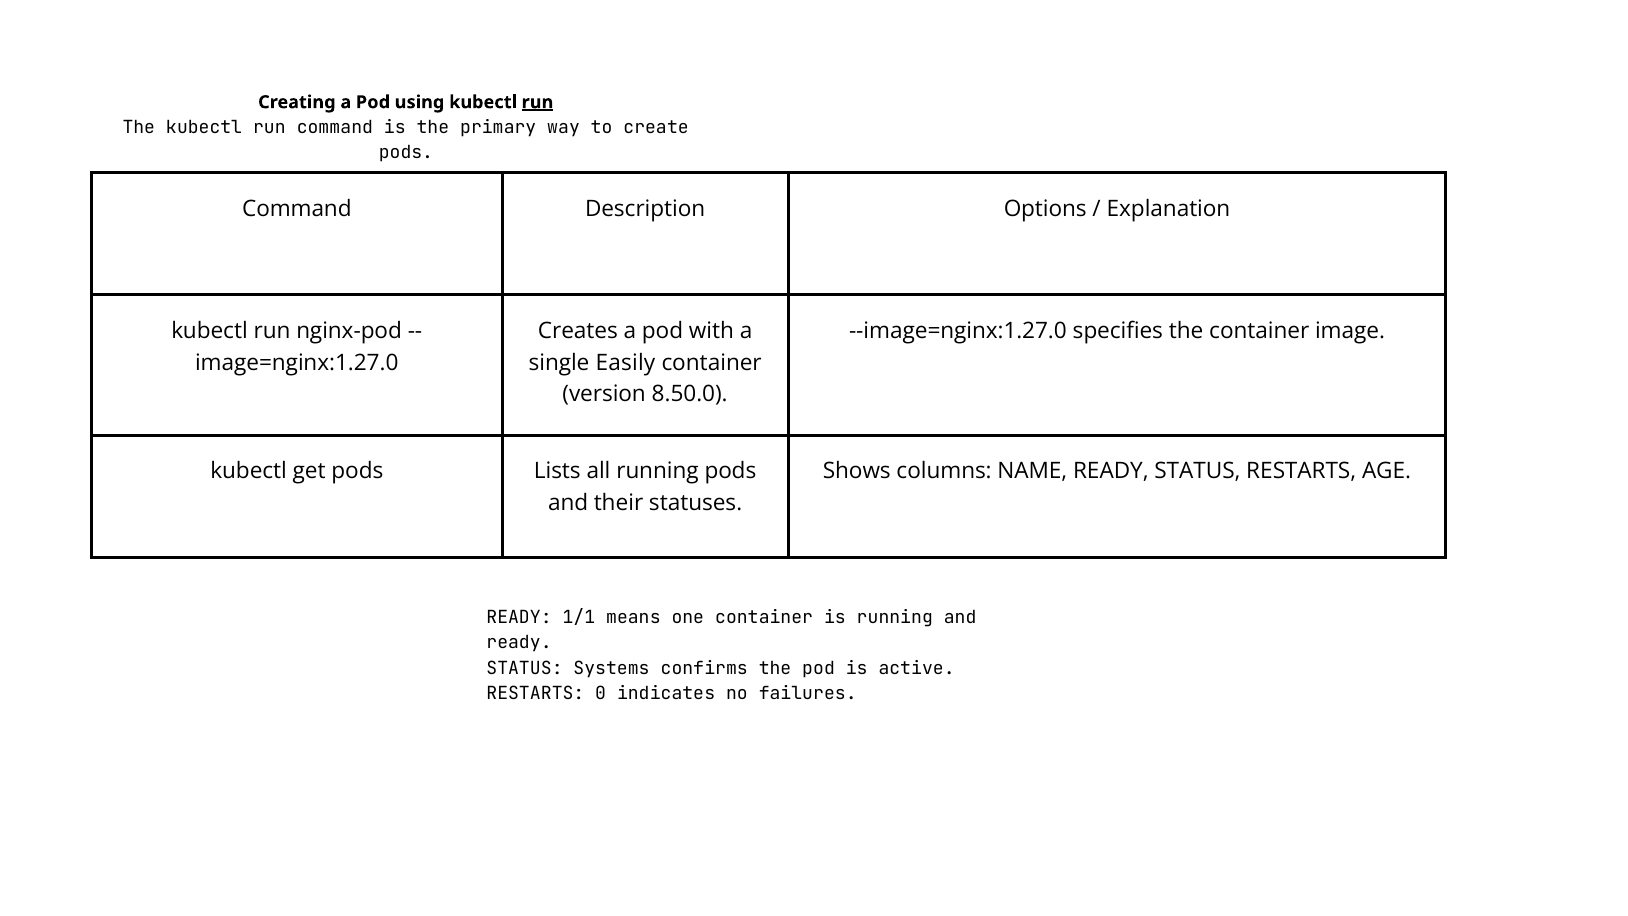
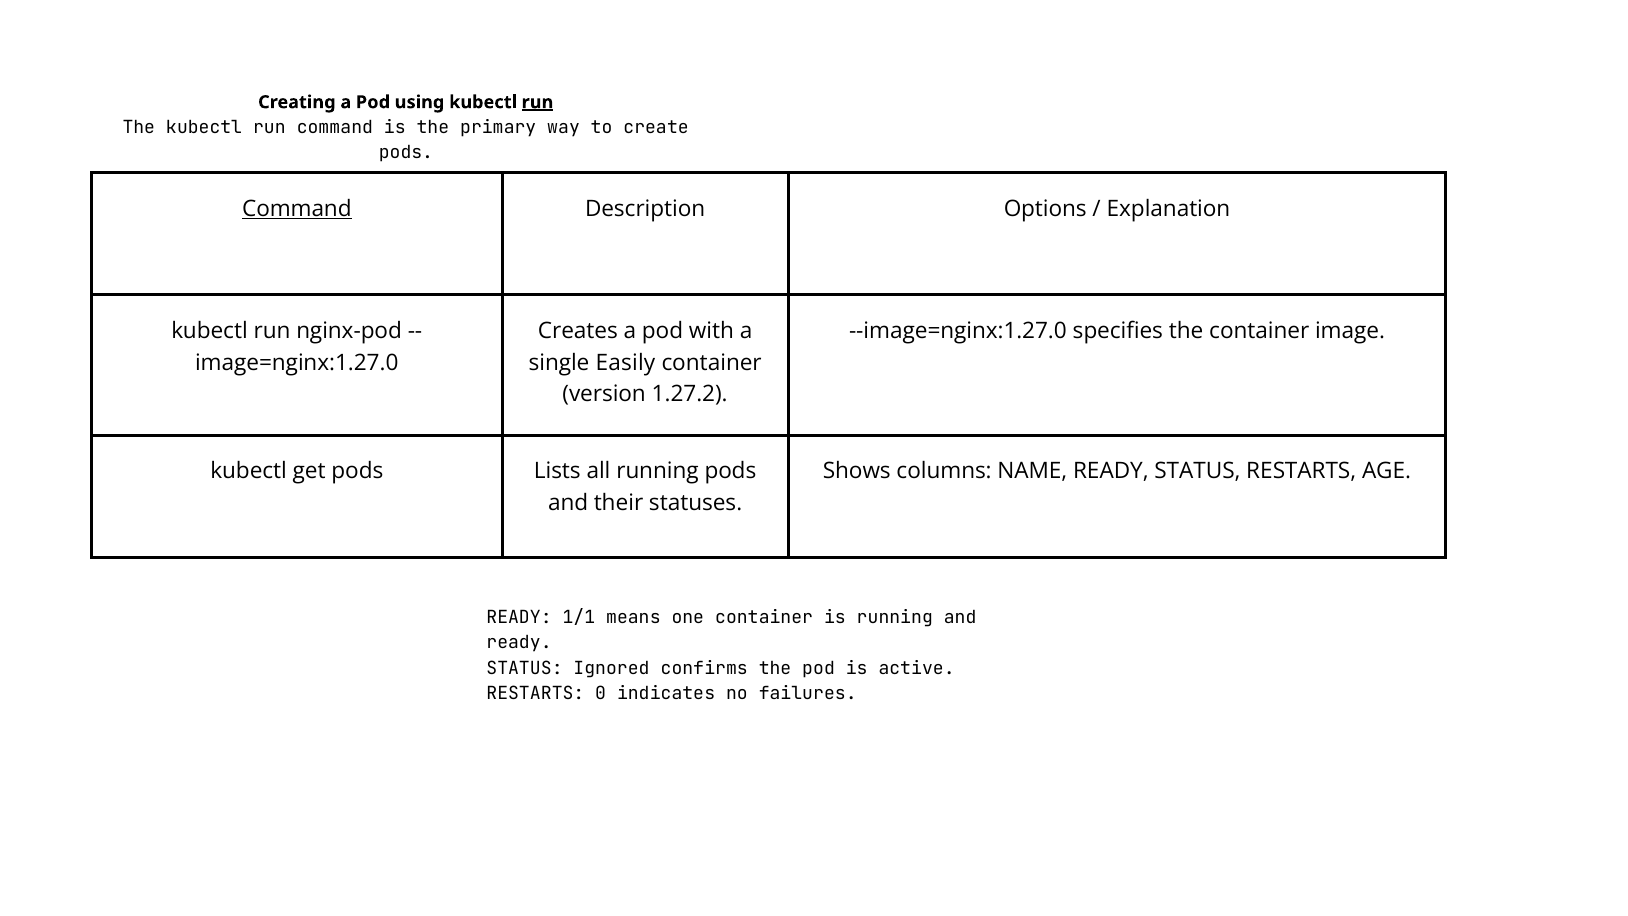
Command underline: none -> present (297, 209)
8.50.0: 8.50.0 -> 1.27.2 (690, 394)
Systems: Systems -> Ignored (612, 668)
